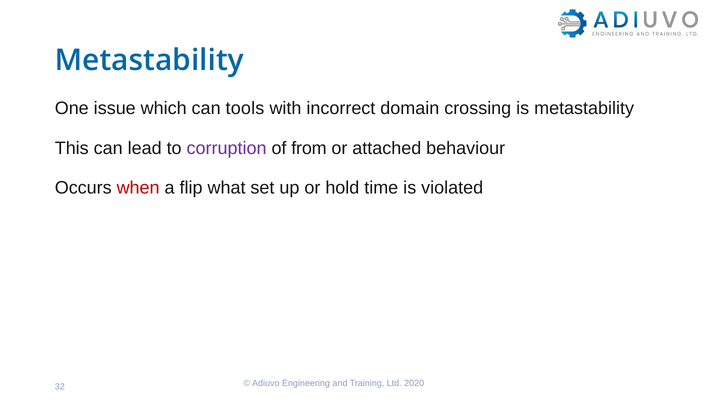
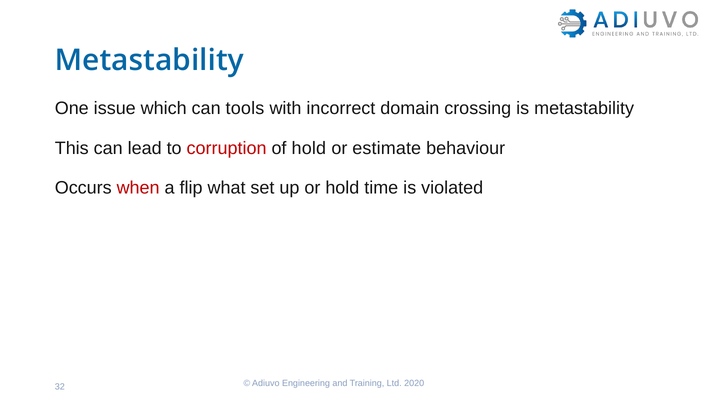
corruption colour: purple -> red (227, 148)
of from: from -> hold (309, 148)
attached: attached -> estimate (387, 148)
